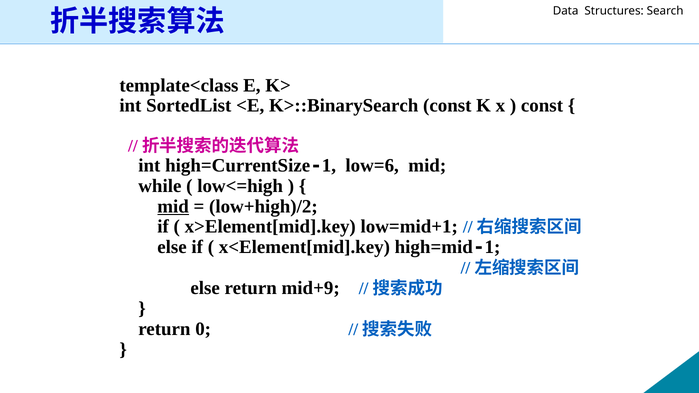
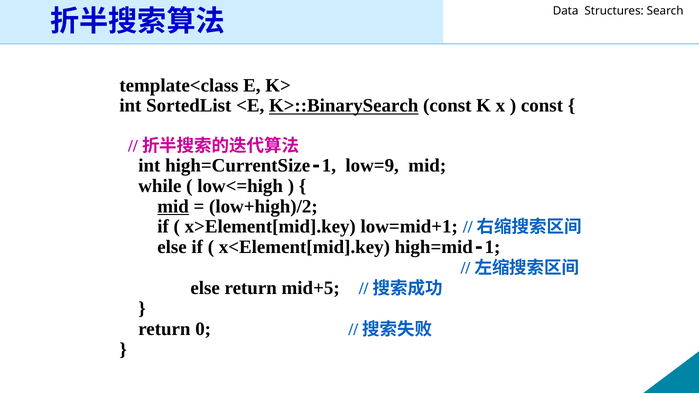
K>::BinarySearch underline: none -> present (344, 106)
low=6: low=6 -> low=9 (372, 166)
mid+9: mid+9 -> mid+5 (311, 288)
